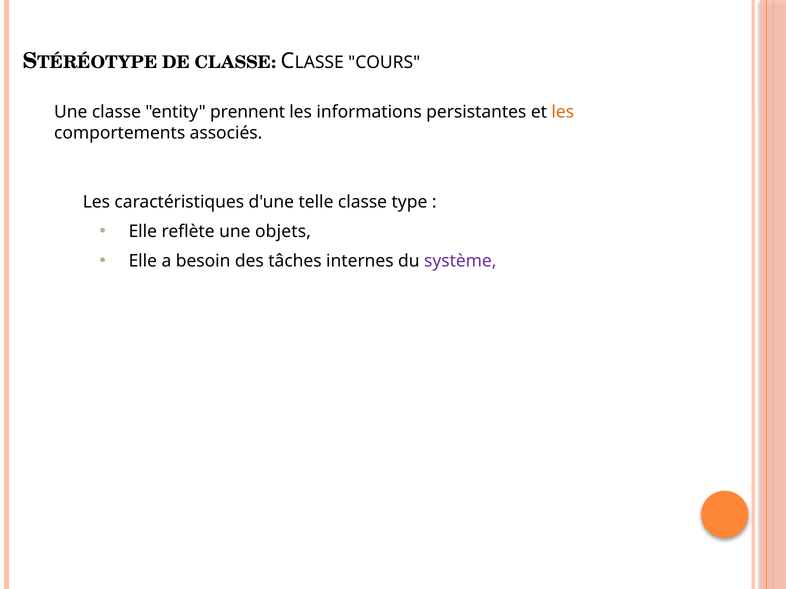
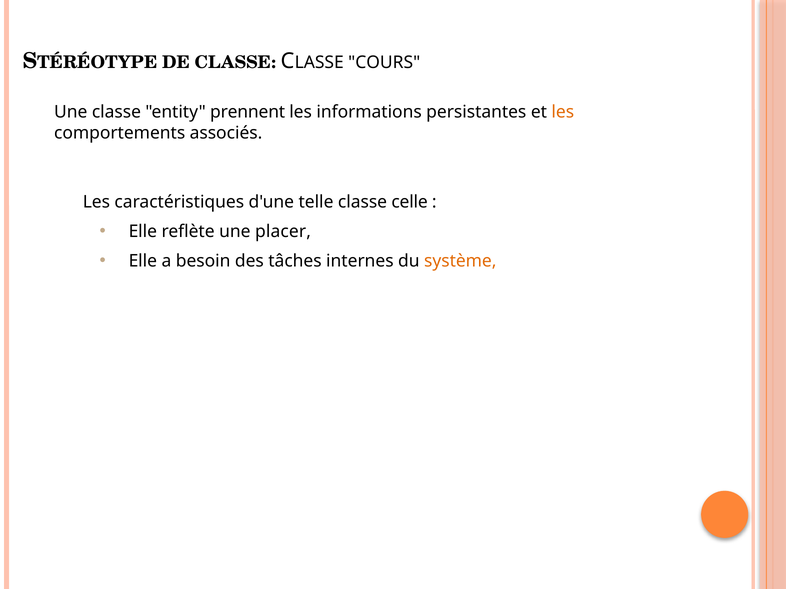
type: type -> celle (410, 202)
objets: objets -> placer (283, 232)
système colour: purple -> orange (460, 261)
